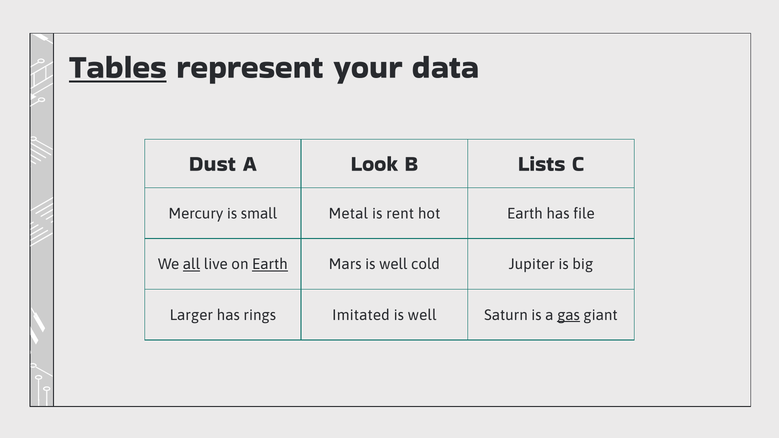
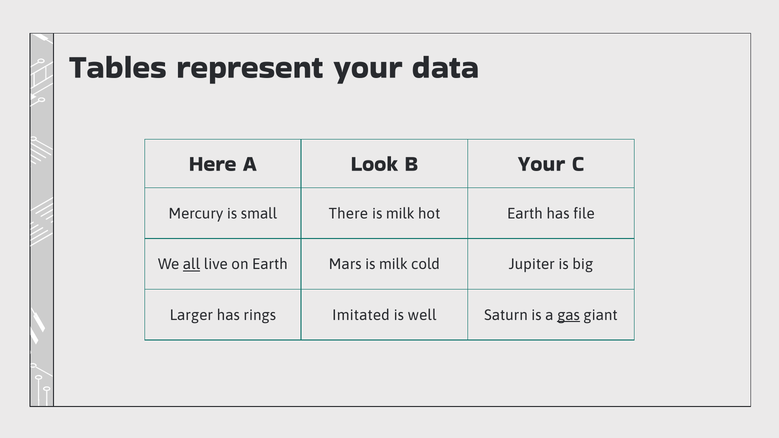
Tables underline: present -> none (118, 67)
Dust: Dust -> Here (213, 164)
B Lists: Lists -> Your (542, 164)
Metal: Metal -> There (348, 214)
rent: rent -> milk (400, 214)
Earth underline: present -> none (270, 264)
Mars is well: well -> milk (393, 264)
